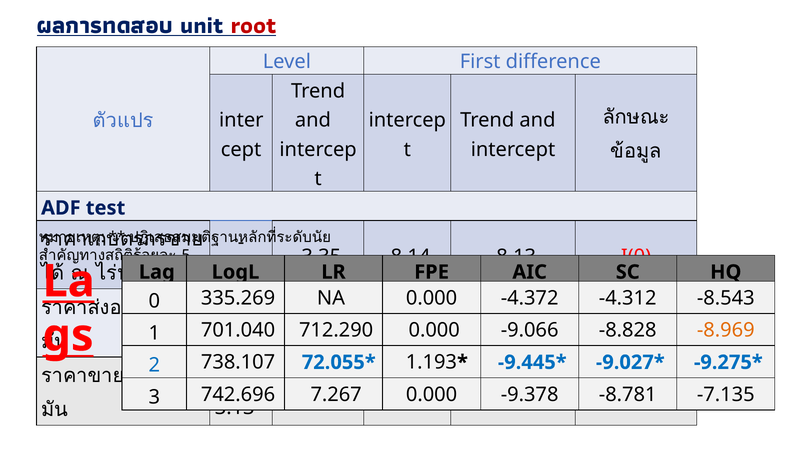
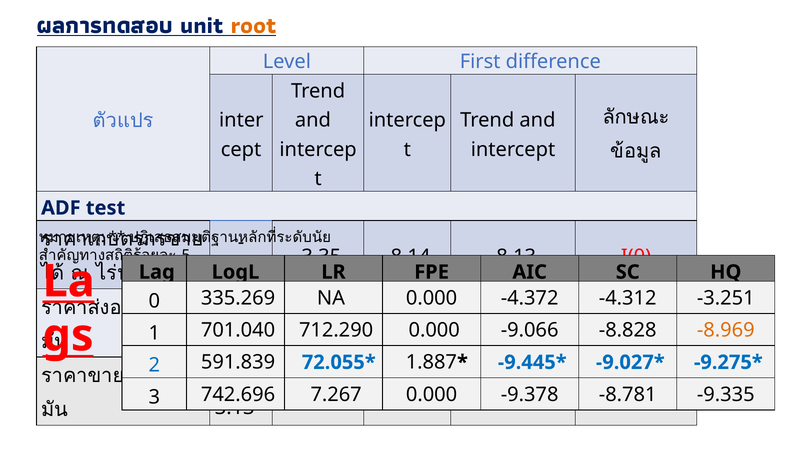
root colour: red -> orange (254, 25)
-8.543: -8.543 -> -3.251 (726, 298)
738.107: 738.107 -> 591.839 (238, 363)
1.193: 1.193 -> 1.887 (431, 363)
-7.135: -7.135 -> -9.335 (726, 395)
